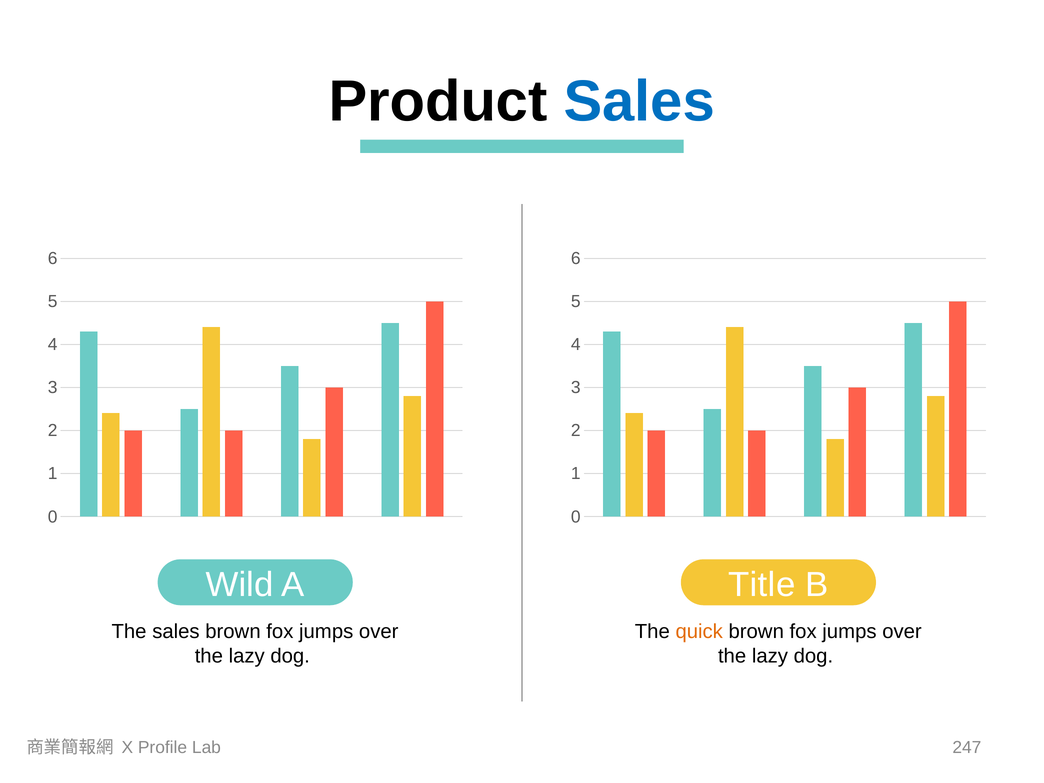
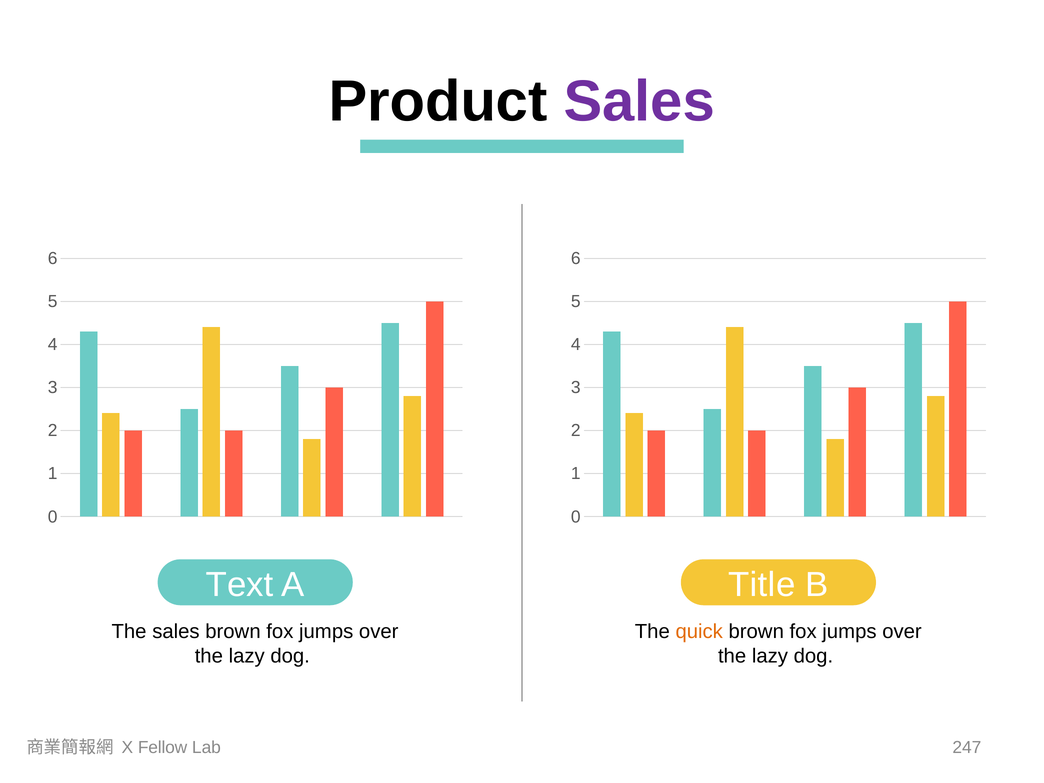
Sales colour: blue -> purple (639, 102)
Wild: Wild -> Text (240, 585)
Profile: Profile -> Fellow (163, 748)
